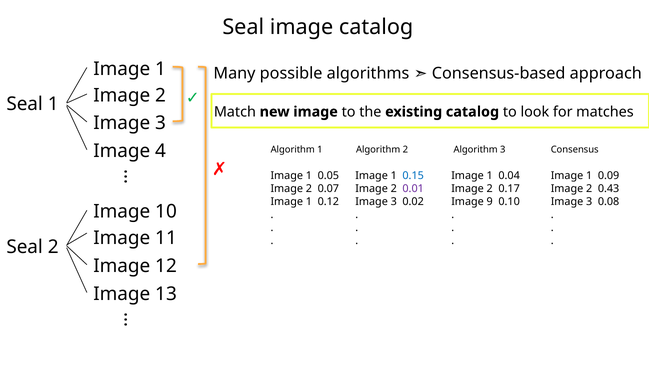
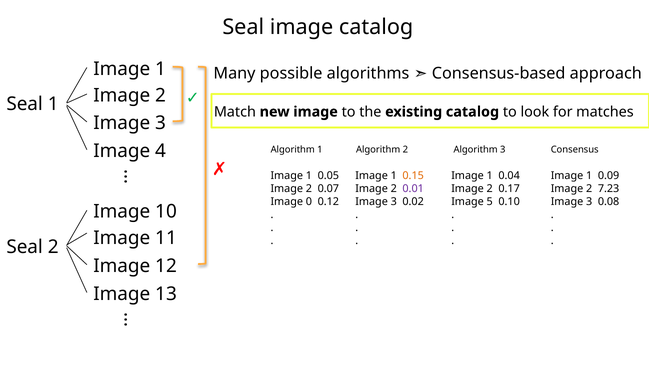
0.15 colour: blue -> orange (413, 176)
0.43: 0.43 -> 7.23 (609, 189)
1: 1 -> 0 (309, 202)
9: 9 -> 5 (490, 202)
